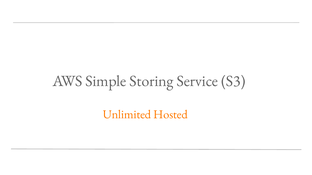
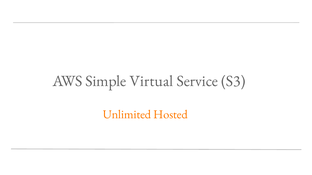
Storing: Storing -> Virtual (151, 81)
